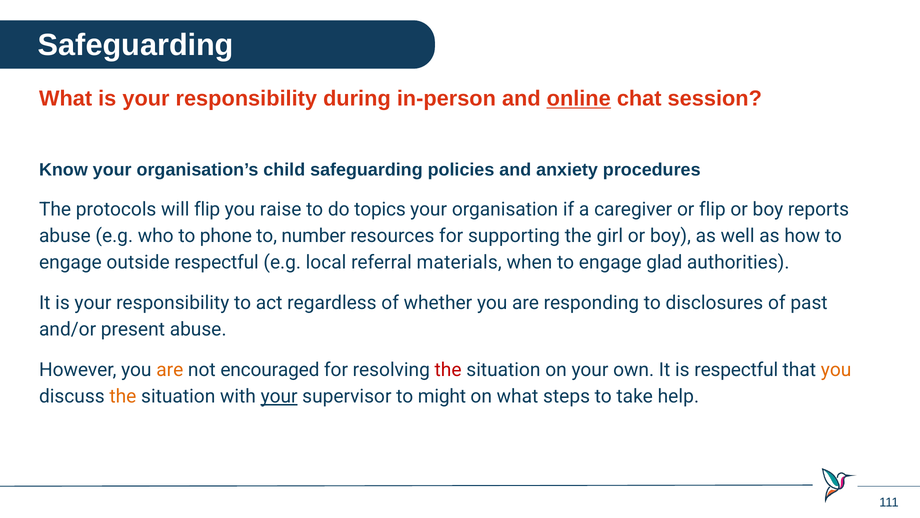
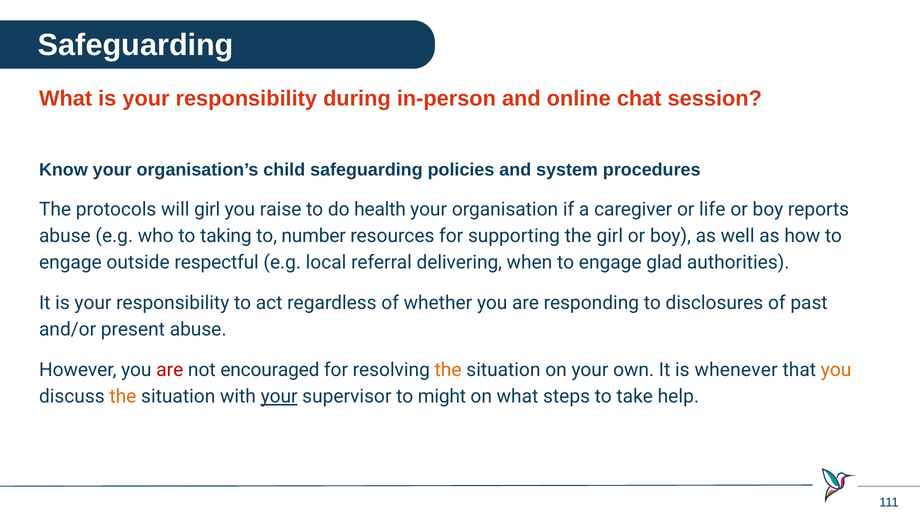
online underline: present -> none (579, 99)
anxiety: anxiety -> system (567, 170)
will flip: flip -> girl (207, 209)
topics: topics -> health (380, 209)
or flip: flip -> life (712, 209)
phone: phone -> taking (226, 236)
materials: materials -> delivering (459, 262)
are colour: orange -> red (170, 370)
the colour: red -> orange (448, 370)
is respectful: respectful -> whenever (736, 370)
